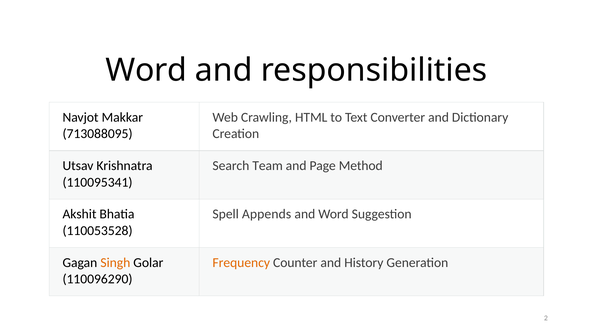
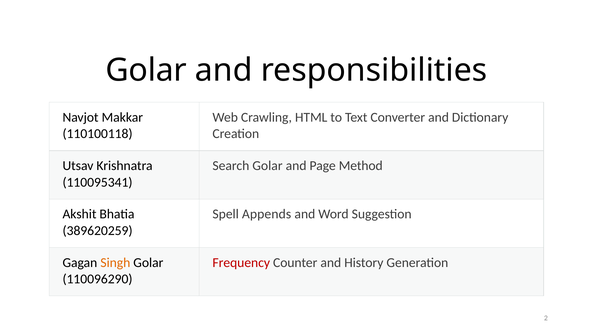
Word: Word -> Golar (146, 70)
713088095: 713088095 -> 110100118 (98, 134)
Search Team: Team -> Golar (267, 166)
110053528: 110053528 -> 389620259 (98, 231)
Frequency colour: orange -> red (241, 263)
